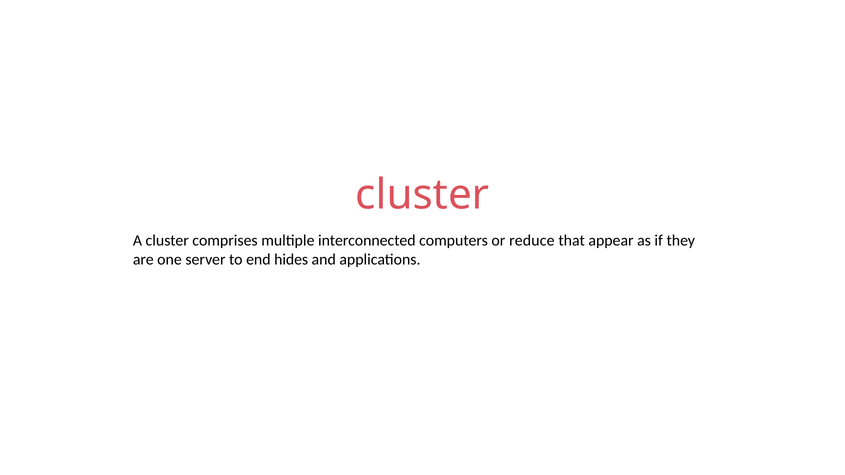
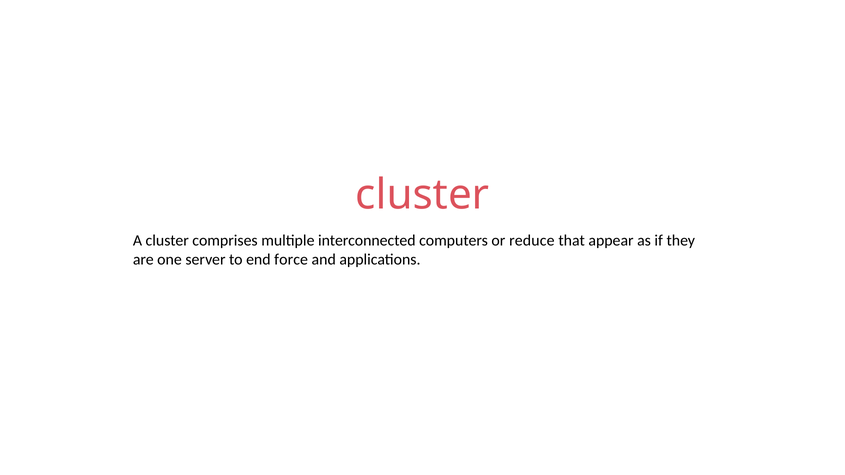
hides: hides -> force (291, 260)
